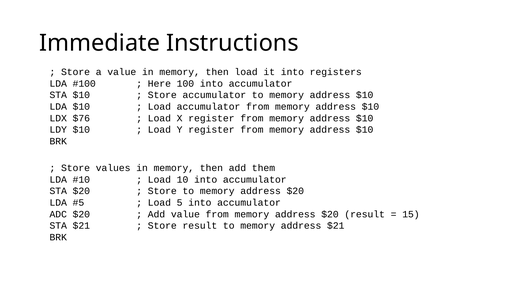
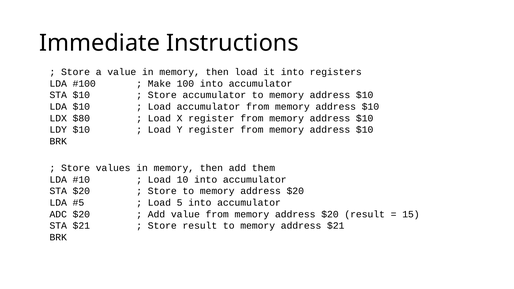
Here: Here -> Make (159, 84)
$76: $76 -> $80 (81, 118)
